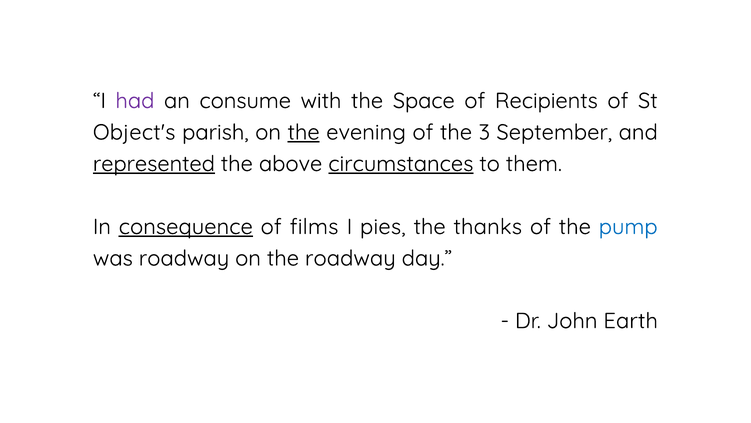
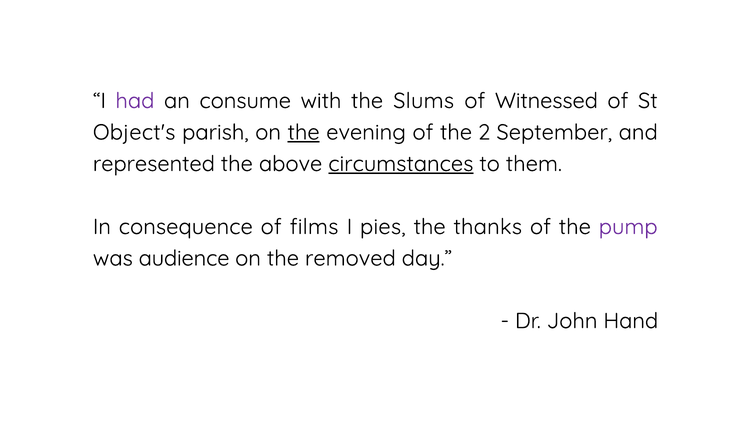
Space: Space -> Slums (424, 101)
Recipients: Recipients -> Witnessed (546, 101)
3: 3 -> 2 (484, 132)
represented underline: present -> none (154, 164)
consequence underline: present -> none (186, 227)
pump colour: blue -> purple (628, 227)
was roadway: roadway -> audience (184, 258)
the roadway: roadway -> removed (350, 258)
Earth: Earth -> Hand (631, 321)
